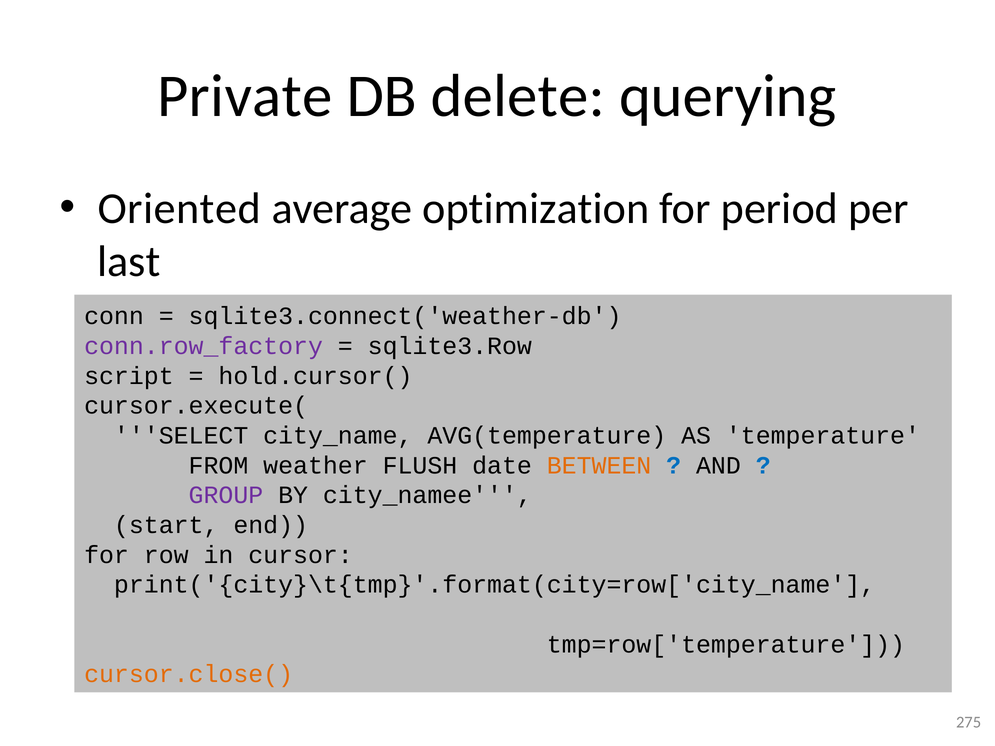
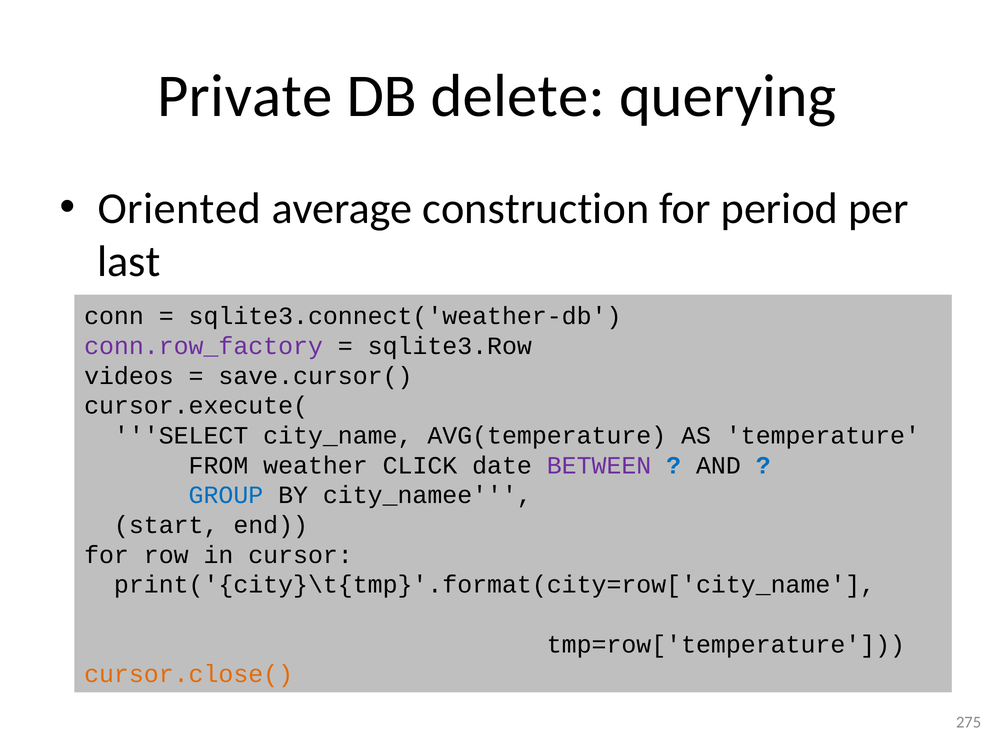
optimization: optimization -> construction (536, 209)
script: script -> videos (129, 376)
hold.cursor(: hold.cursor( -> save.cursor( (315, 376)
FLUSH: FLUSH -> CLICK (420, 466)
BETWEEN colour: orange -> purple (599, 466)
GROUP colour: purple -> blue (226, 495)
